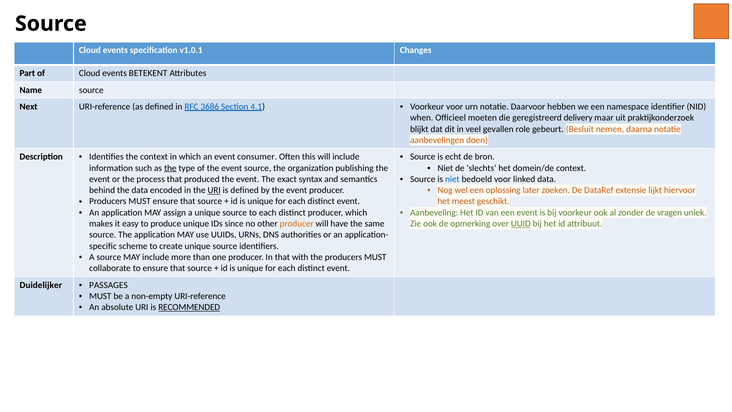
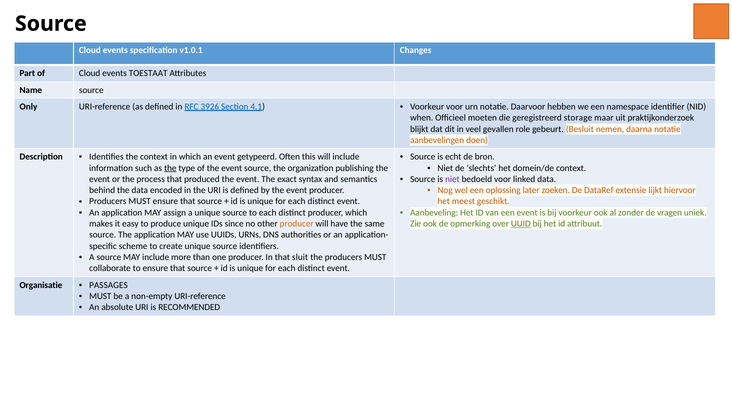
BETEKENT: BETEKENT -> TOESTAAT (148, 73)
Next: Next -> Only (28, 107)
3686: 3686 -> 3926 (210, 107)
delivery: delivery -> storage (578, 118)
consumer: consumer -> getypeerd (257, 157)
niet colour: blue -> purple (452, 179)
URI underline: present -> none (214, 190)
with: with -> sluit (300, 257)
Duidelijker: Duidelijker -> Organisatie (41, 285)
RECOMMENDED underline: present -> none (189, 307)
